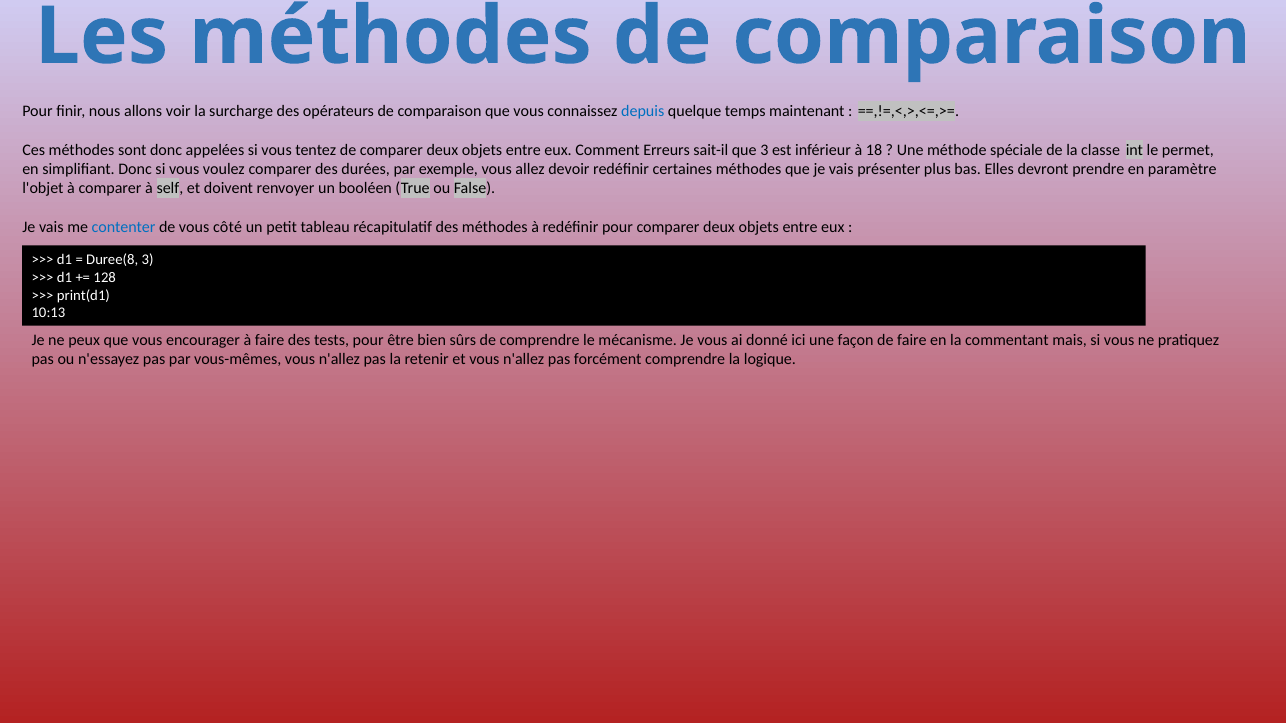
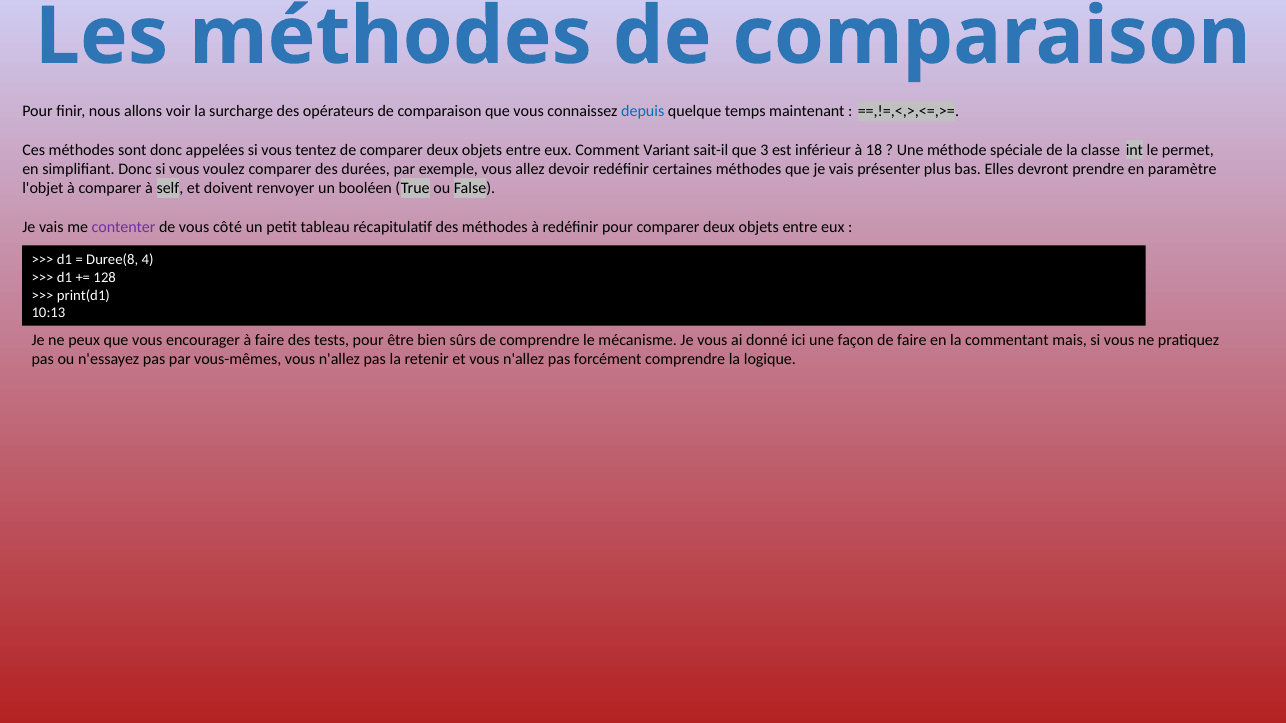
Erreurs: Erreurs -> Variant (667, 150)
contenter colour: blue -> purple (124, 227)
Duree(8 3: 3 -> 4 (148, 260)
